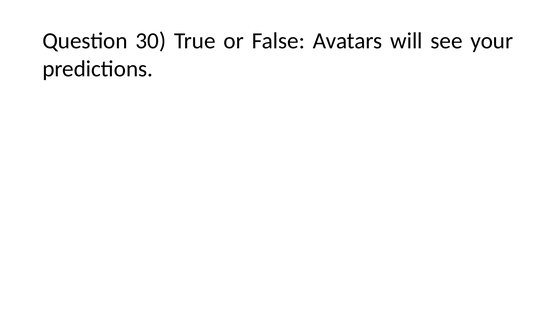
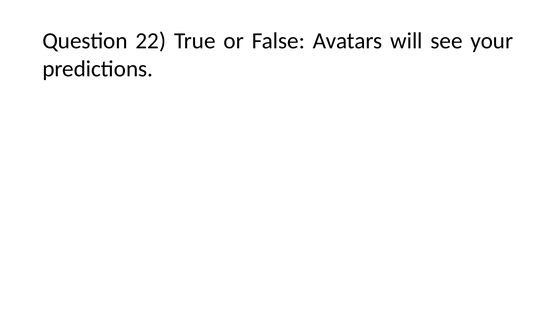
30: 30 -> 22 (151, 41)
